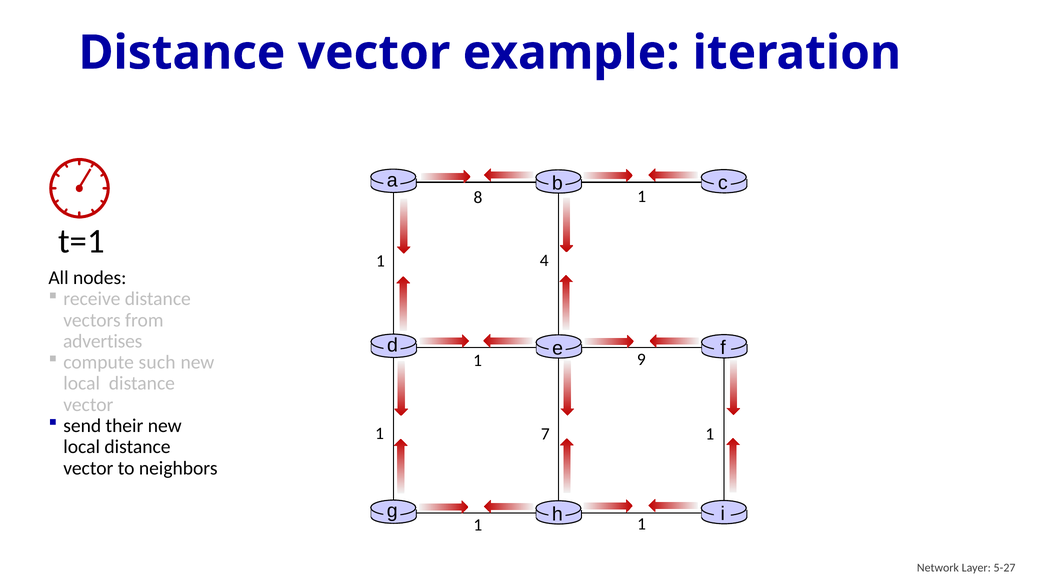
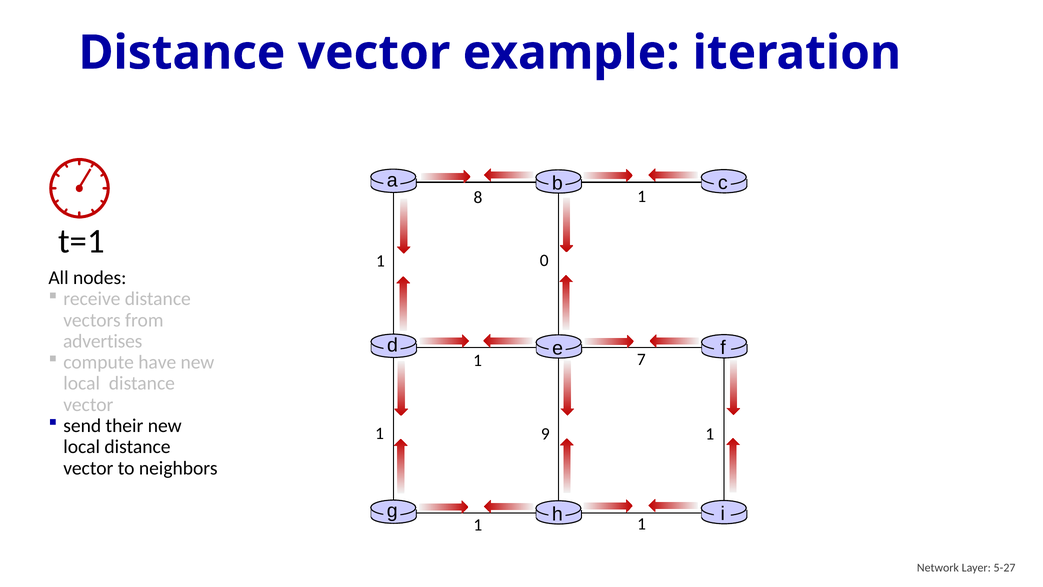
4: 4 -> 0 (544, 260)
such: such -> have (157, 362)
9: 9 -> 7 (641, 359)
7: 7 -> 9 (545, 434)
